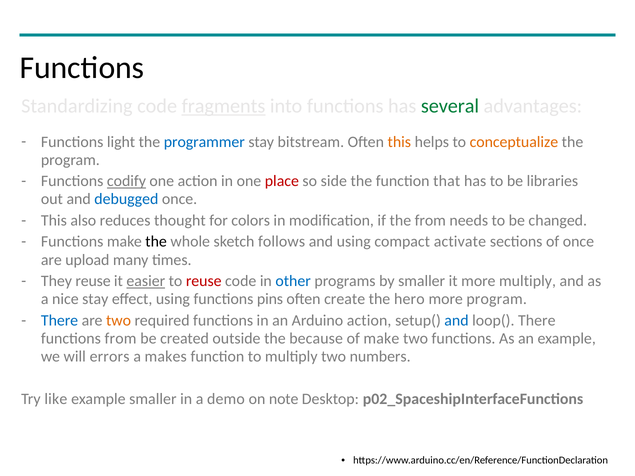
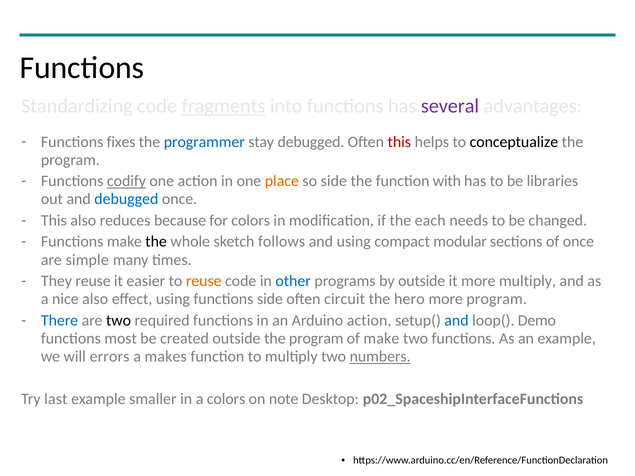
several colour: green -> purple (450, 106)
light: light -> fixes (121, 142)
stay bitstream: bitstream -> debugged (311, 142)
this colour: orange -> red (399, 142)
conceptualize colour: orange -> black (514, 142)
place colour: red -> orange (282, 181)
that: that -> with (447, 181)
thought: thought -> because (180, 221)
the from: from -> each (430, 221)
activate: activate -> modular (460, 242)
upload: upload -> simple (87, 260)
easier underline: present -> none (146, 281)
reuse colour: red -> orange (204, 281)
by smaller: smaller -> outside (422, 281)
nice stay: stay -> also (95, 299)
functions pins: pins -> side (270, 299)
create: create -> circuit (345, 299)
two colour: orange -> black (119, 321)
loop( There: There -> Demo (537, 321)
functions from: from -> most (121, 339)
outside the because: because -> program (316, 339)
numbers underline: none -> present (380, 357)
like: like -> last (56, 399)
a demo: demo -> colors (226, 399)
